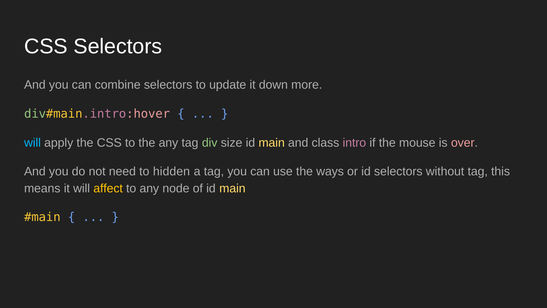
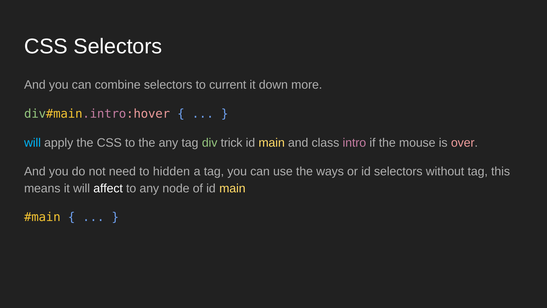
update: update -> current (228, 85)
size: size -> trick (232, 143)
affect colour: yellow -> white (108, 188)
